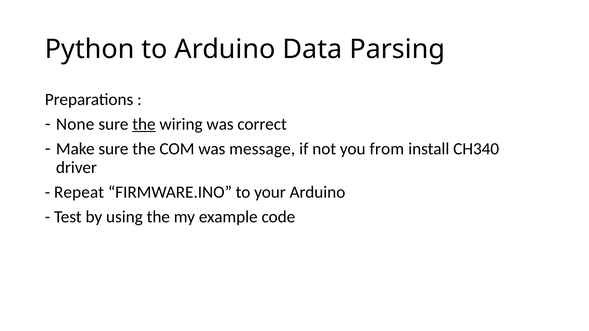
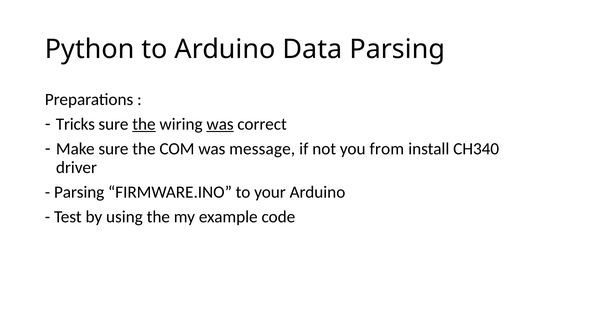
None: None -> Tricks (75, 124)
was underline: none -> present (220, 124)
Repeat: Repeat -> Parsing (79, 192)
